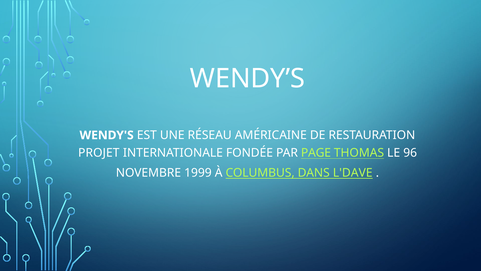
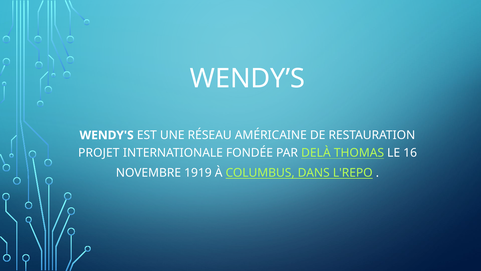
PAGE: PAGE -> DELÀ (316, 153)
96: 96 -> 16 (410, 153)
1999: 1999 -> 1919 (198, 172)
L'DAVE: L'DAVE -> L'REPO (353, 172)
